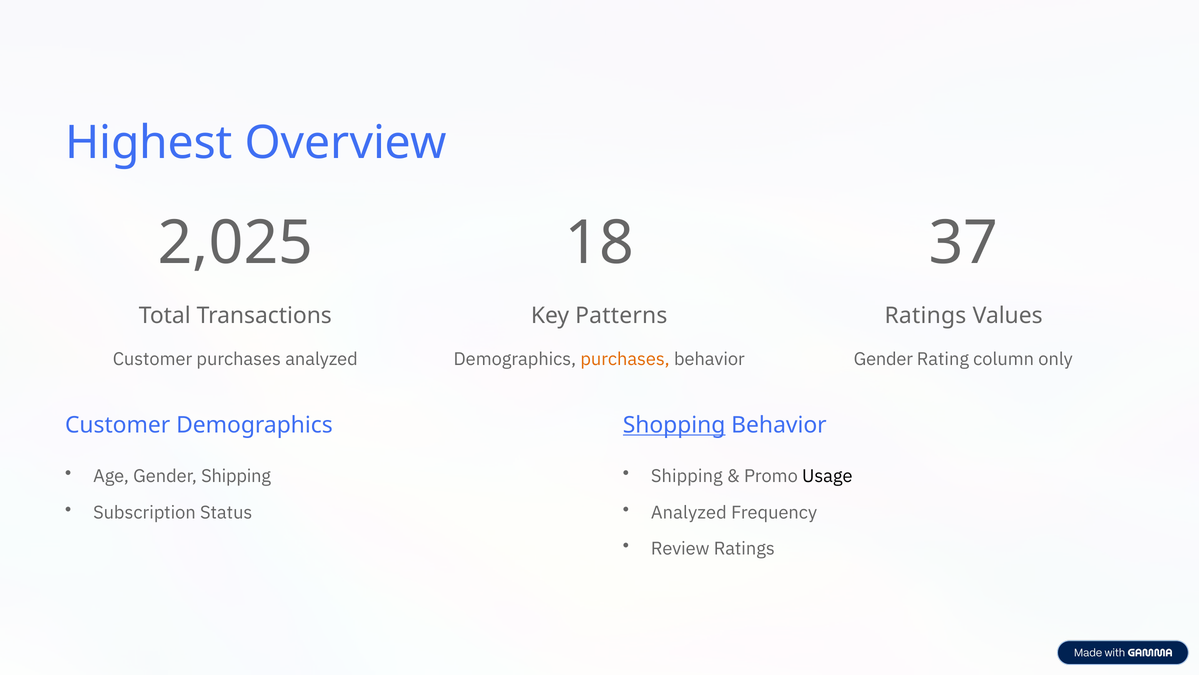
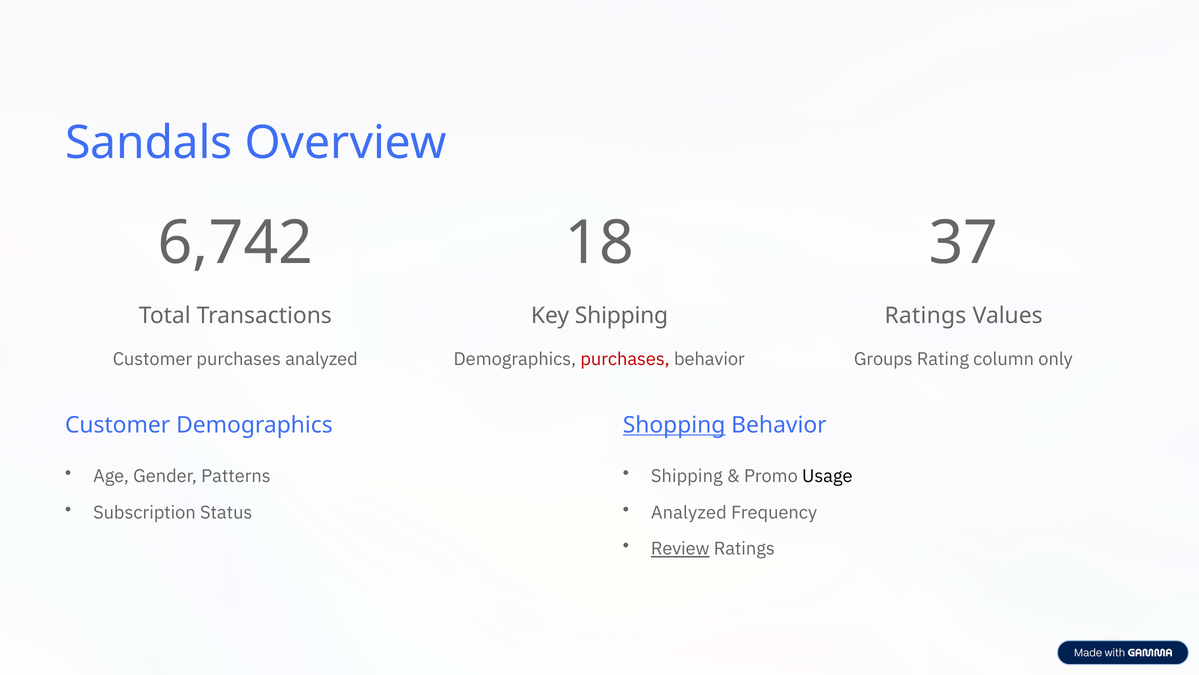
Highest: Highest -> Sandals (149, 143)
2,025: 2,025 -> 6,742 (235, 243)
Key Patterns: Patterns -> Shipping (622, 315)
purchases colour: orange -> red (625, 359)
Gender: Gender -> Groups (883, 359)
Gender Shipping: Shipping -> Patterns (236, 476)
Review underline: none -> present (680, 548)
